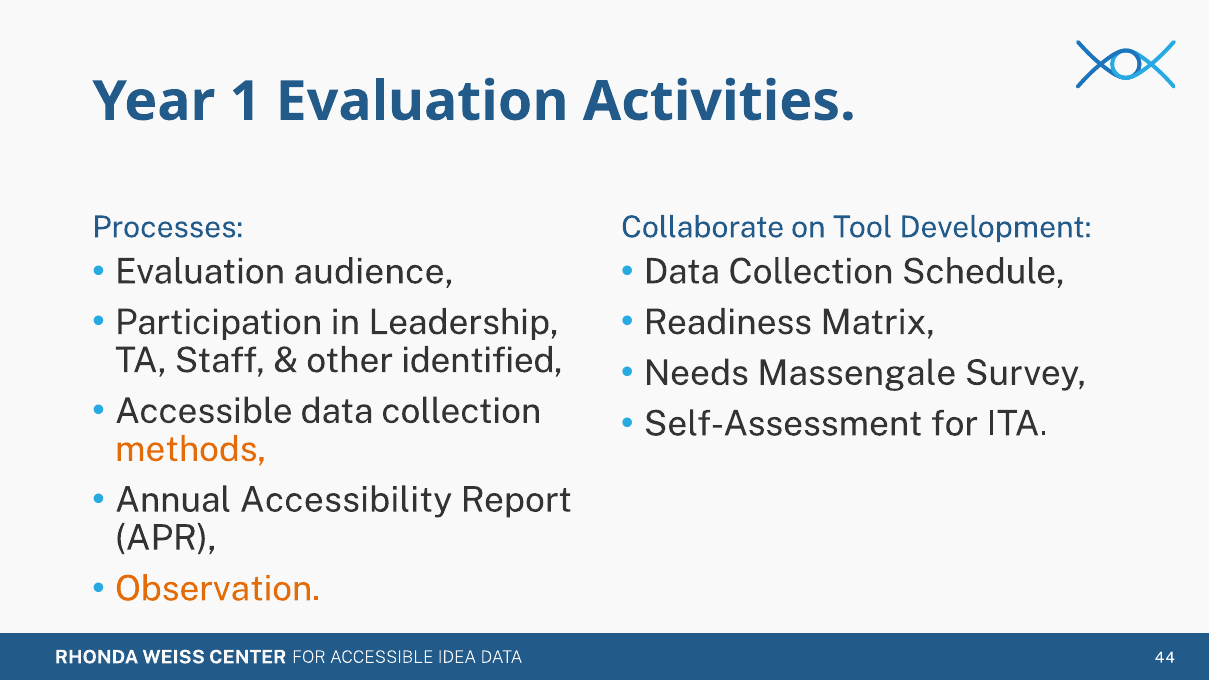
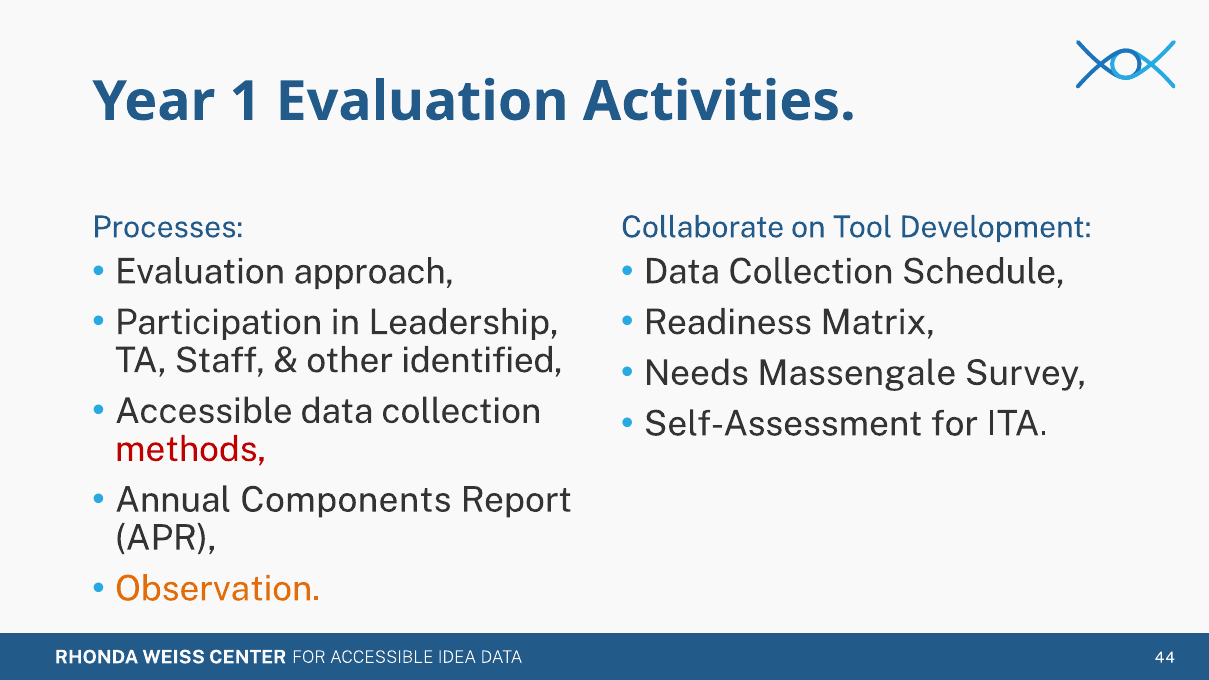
audience: audience -> approach (374, 272)
methods colour: orange -> red (191, 449)
Accessibility: Accessibility -> Components (346, 500)
